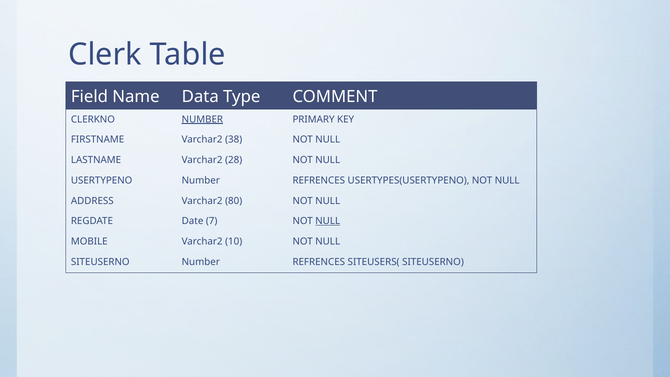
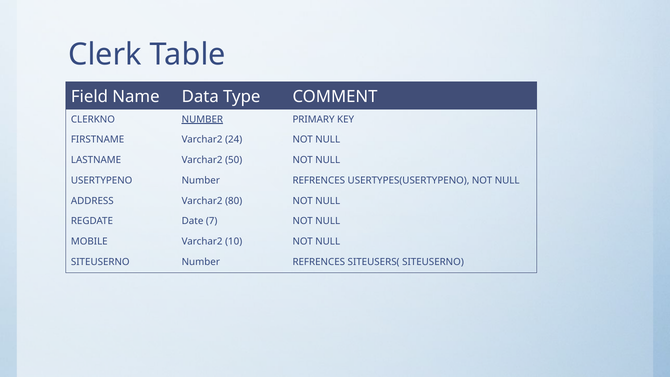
38: 38 -> 24 (234, 140)
28: 28 -> 50 (234, 160)
NULL underline: present -> none (328, 221)
